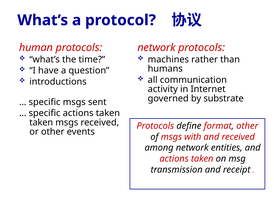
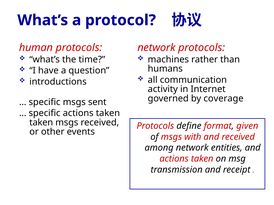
substrate: substrate -> coverage (224, 99)
format other: other -> given (247, 126)
